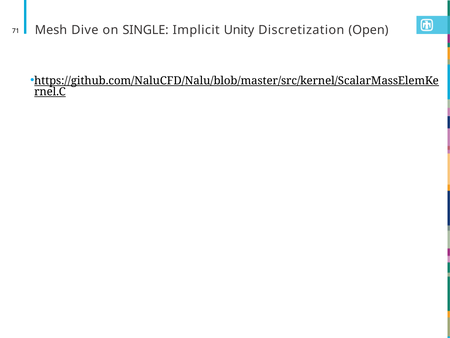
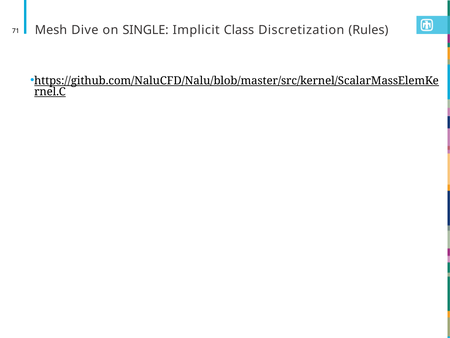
Unity: Unity -> Class (239, 30)
Open: Open -> Rules (368, 30)
